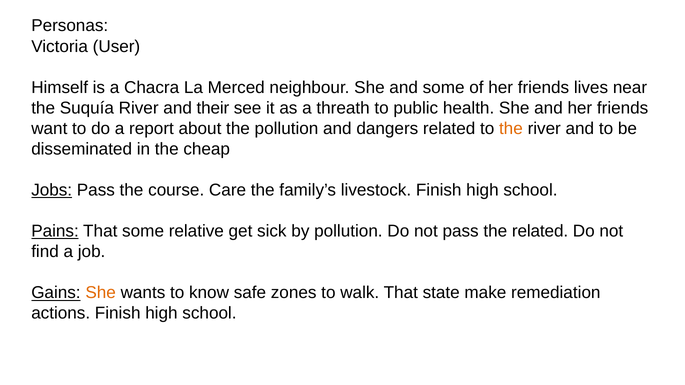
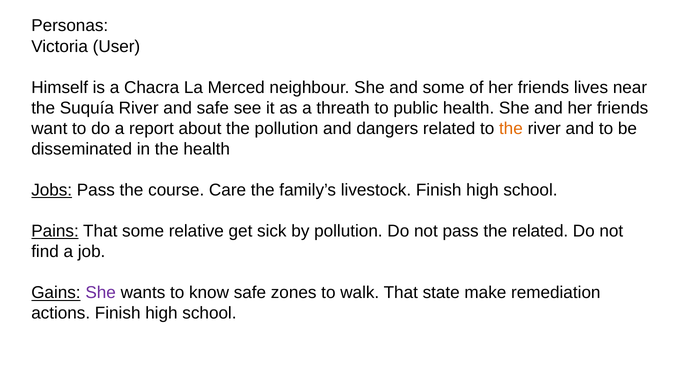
and their: their -> safe (213, 108)
the cheap: cheap -> health (207, 149)
She colour: orange -> purple (101, 293)
